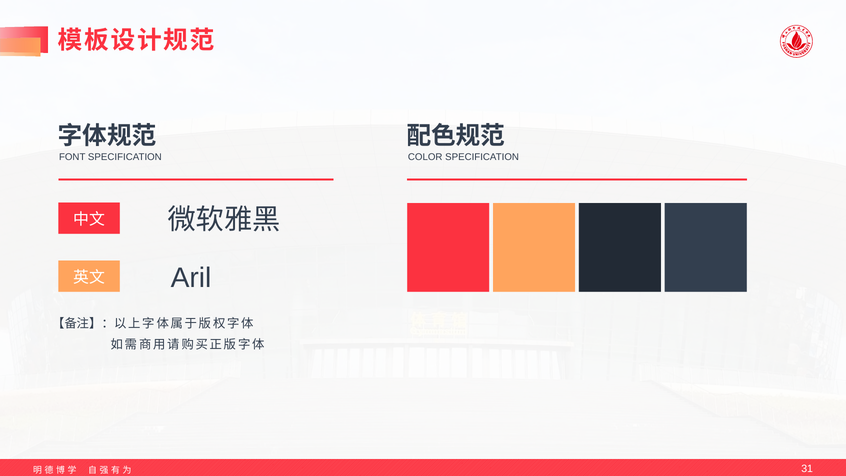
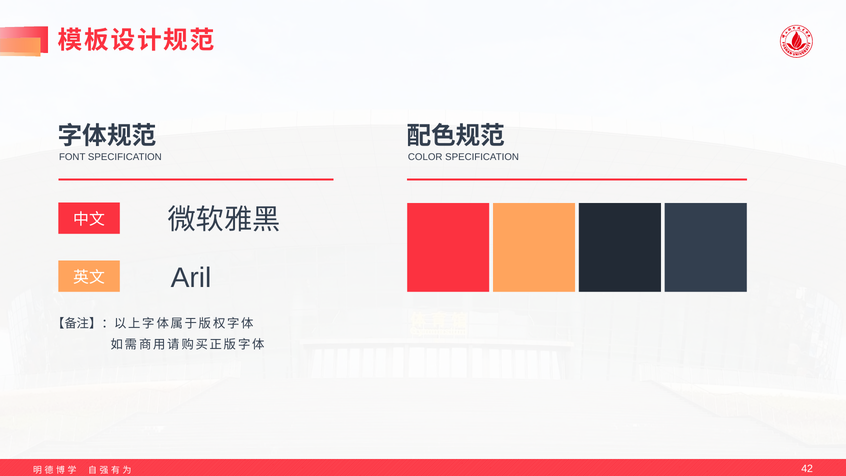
31: 31 -> 42 (807, 469)
